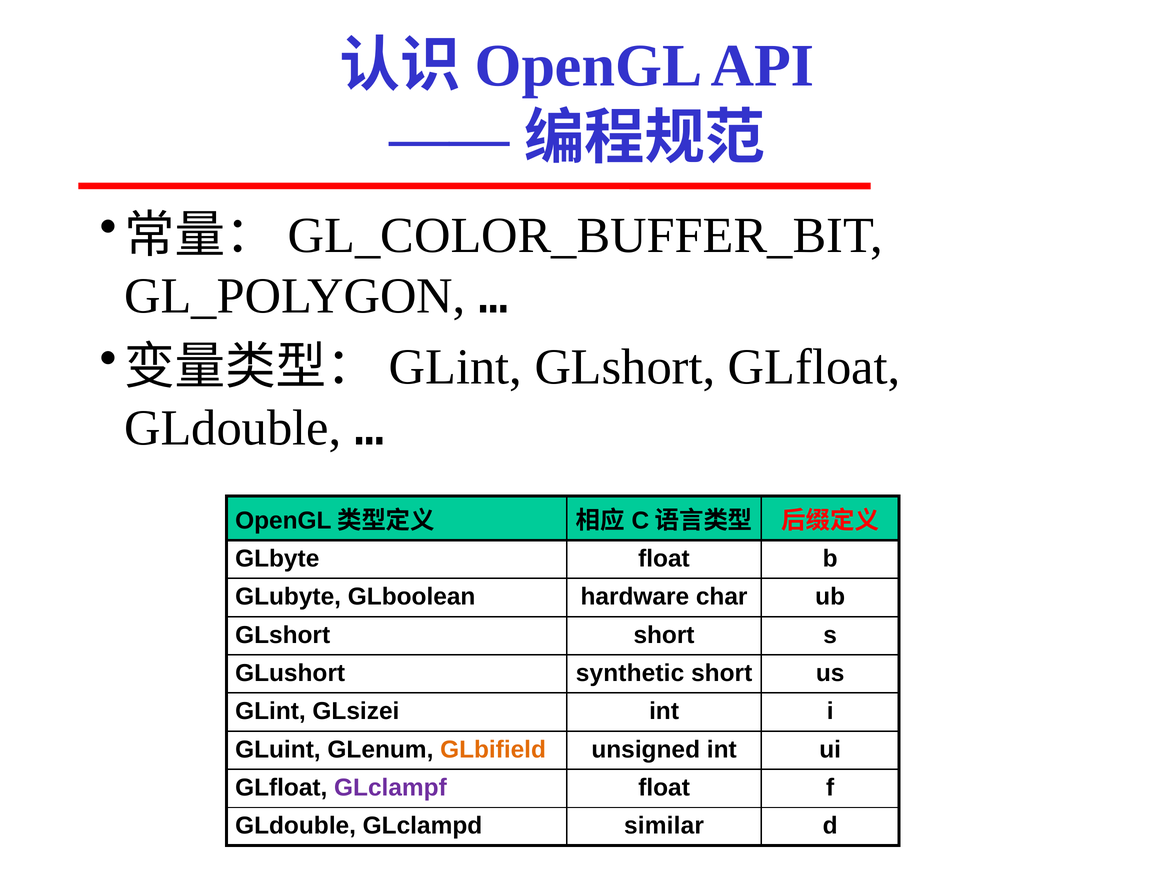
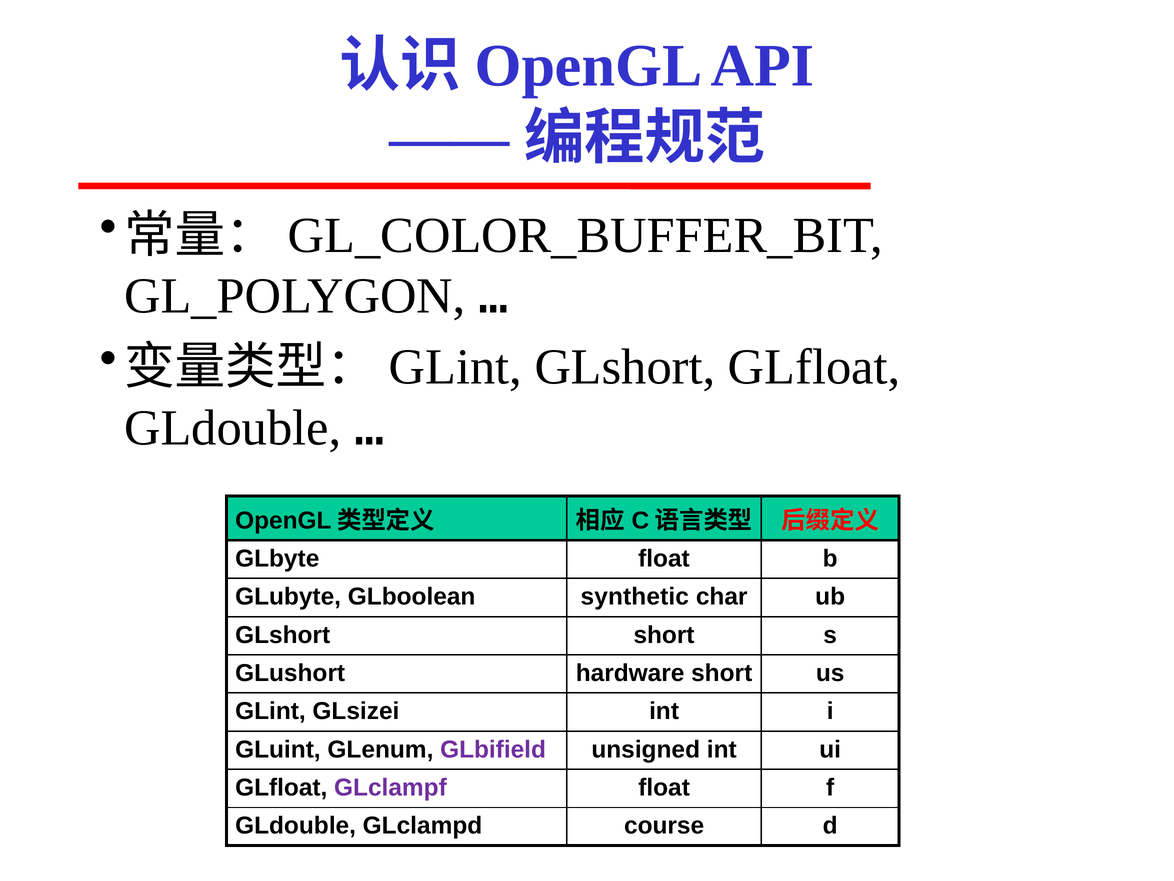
hardware: hardware -> synthetic (635, 596)
synthetic: synthetic -> hardware (630, 673)
GLbifield colour: orange -> purple (493, 749)
similar: similar -> course (664, 825)
